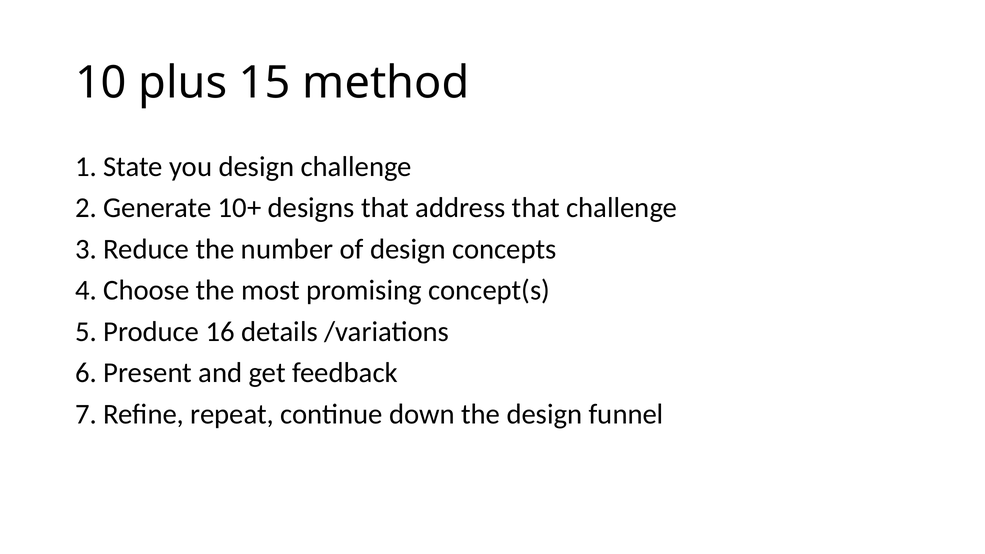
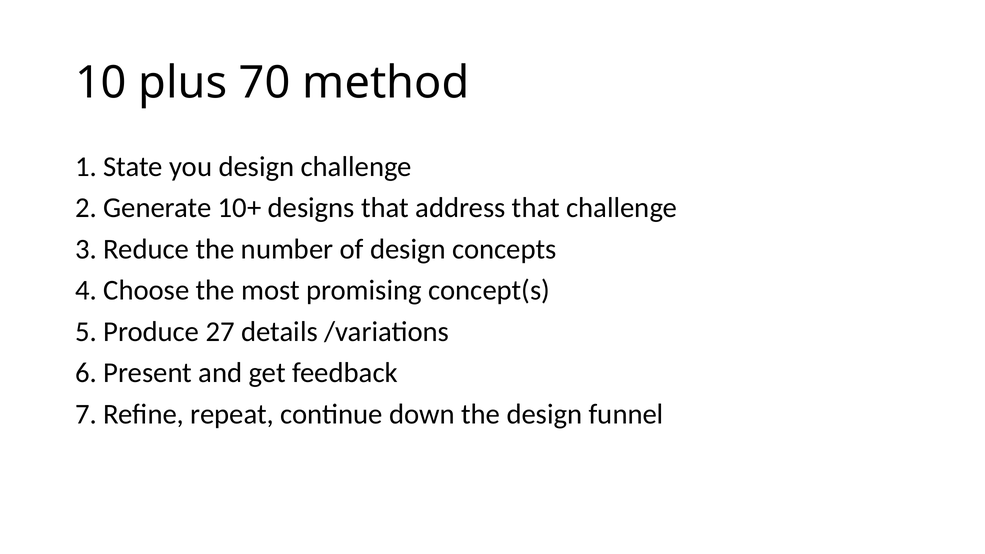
15: 15 -> 70 (265, 83)
16: 16 -> 27 (220, 332)
